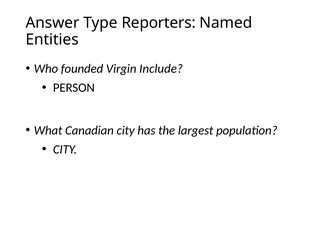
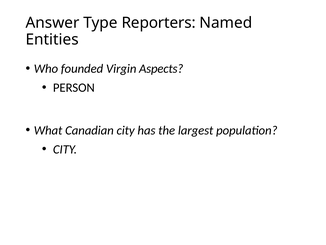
Include: Include -> Aspects (161, 69)
